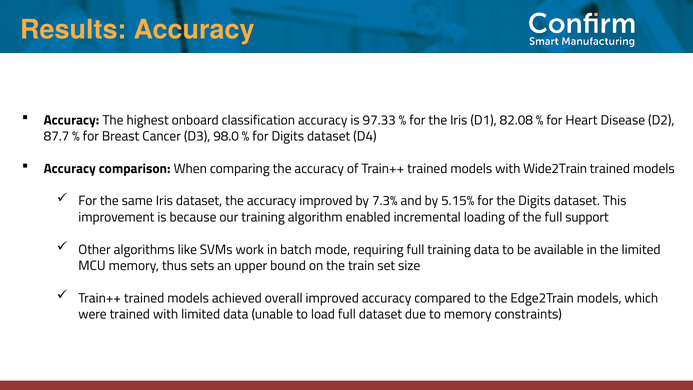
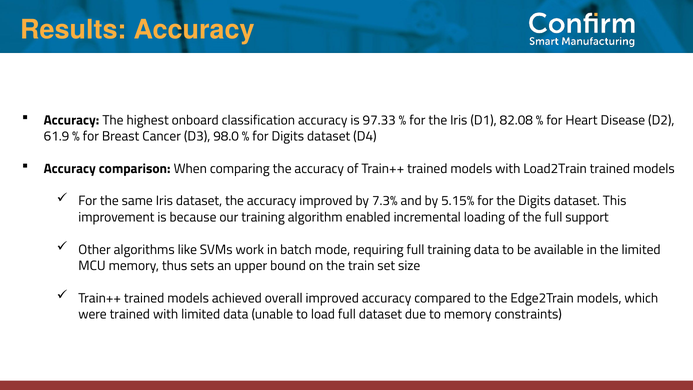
87.7: 87.7 -> 61.9 (56, 136)
Wide2Train: Wide2Train -> Load2Train (555, 169)
